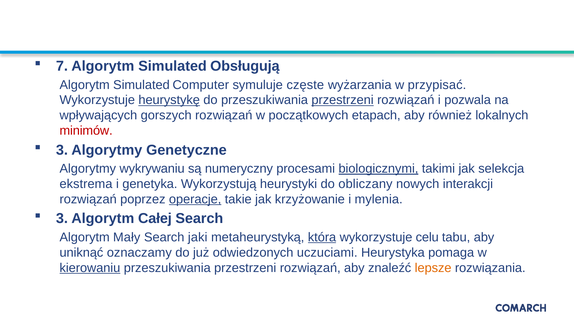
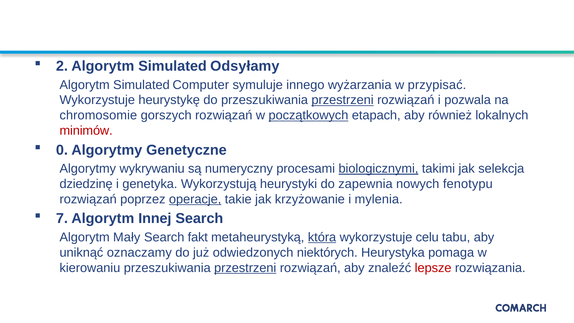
7: 7 -> 2 (62, 66)
Obsługują: Obsługują -> Odsyłamy (245, 66)
częste: częste -> innego (305, 85)
heurystykę underline: present -> none (169, 100)
wpływających: wpływających -> chromosomie (98, 115)
początkowych underline: none -> present (308, 115)
3: 3 -> 0 (62, 150)
ekstrema: ekstrema -> dziedzinę (86, 184)
obliczany: obliczany -> zapewnia (365, 184)
interakcji: interakcji -> fenotypu (468, 184)
3: 3 -> 7 (62, 218)
Całej: Całej -> Innej (155, 218)
jaki: jaki -> fakt (198, 237)
uczuciami: uczuciami -> niektórych (327, 252)
kierowaniu underline: present -> none (90, 268)
przestrzeni underline: none -> present (245, 268)
lepsze colour: orange -> red (433, 268)
